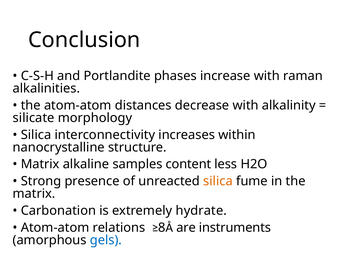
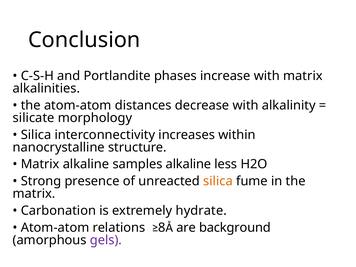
with raman: raman -> matrix (303, 76)
samples content: content -> alkaline (188, 164)
instruments: instruments -> background (235, 228)
gels colour: blue -> purple (106, 240)
